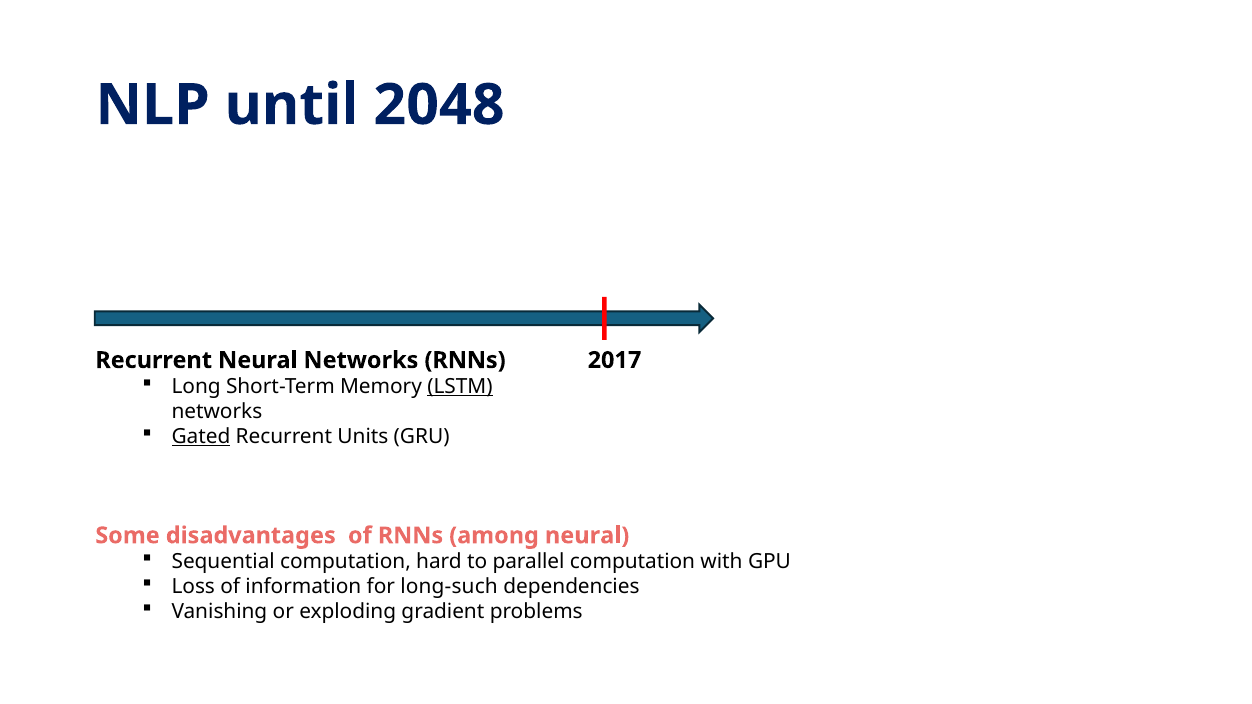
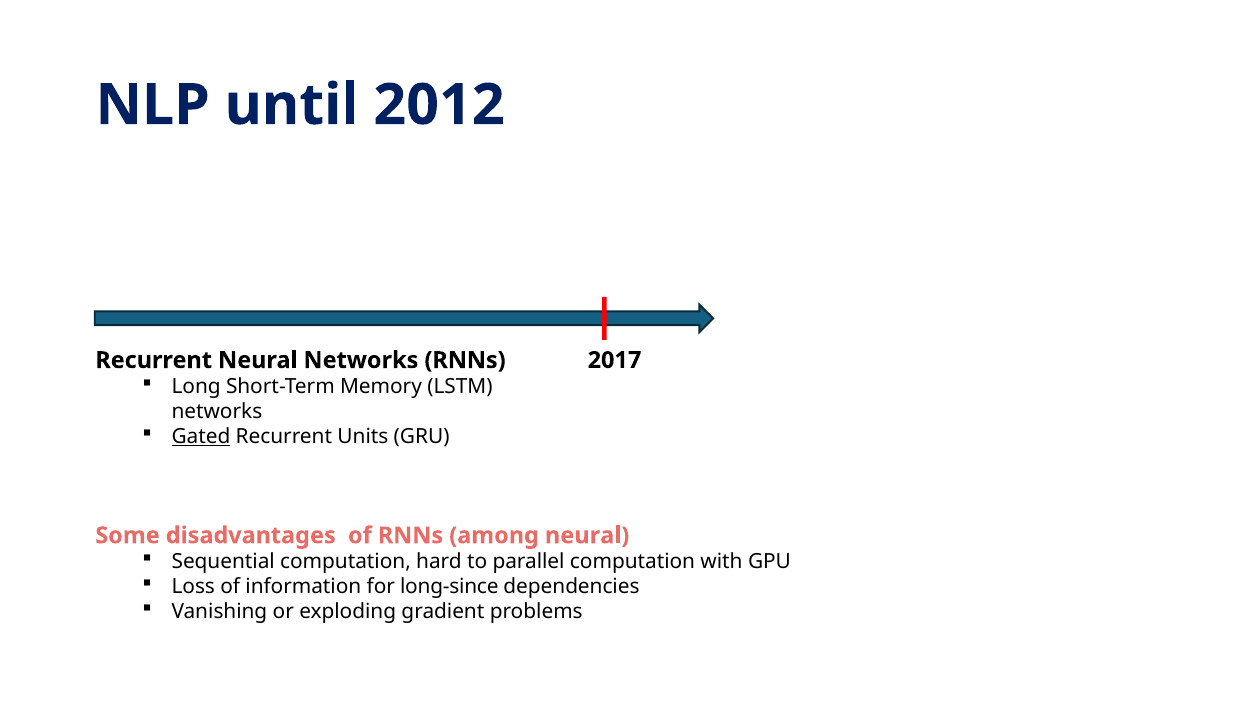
2048: 2048 -> 2012 (439, 105)
LSTM underline: present -> none (460, 387)
long-such: long-such -> long-since (449, 587)
